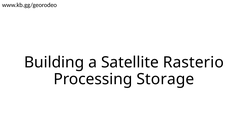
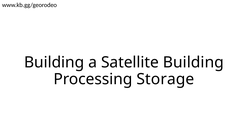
Satellite Rasterio: Rasterio -> Building (193, 62)
